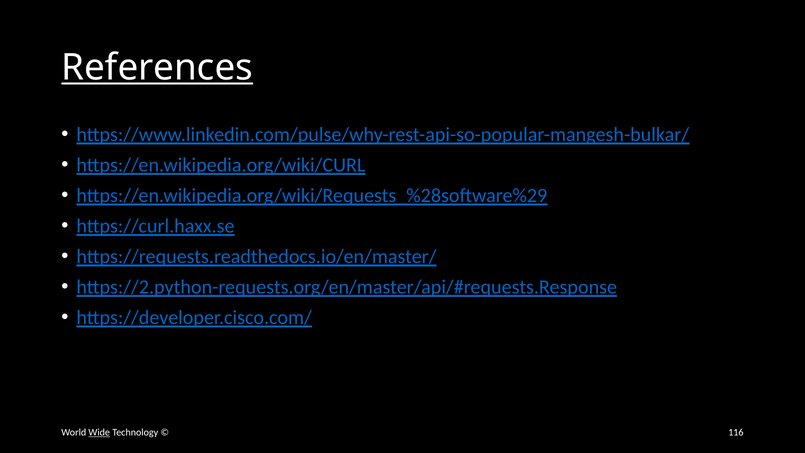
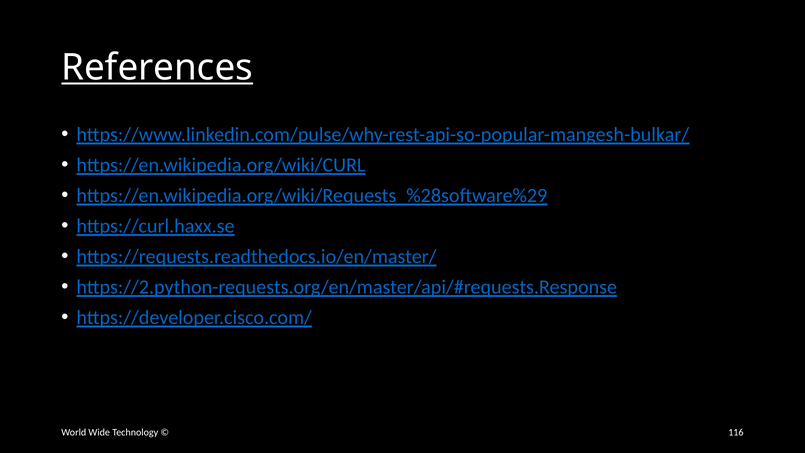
Wide underline: present -> none (99, 432)
